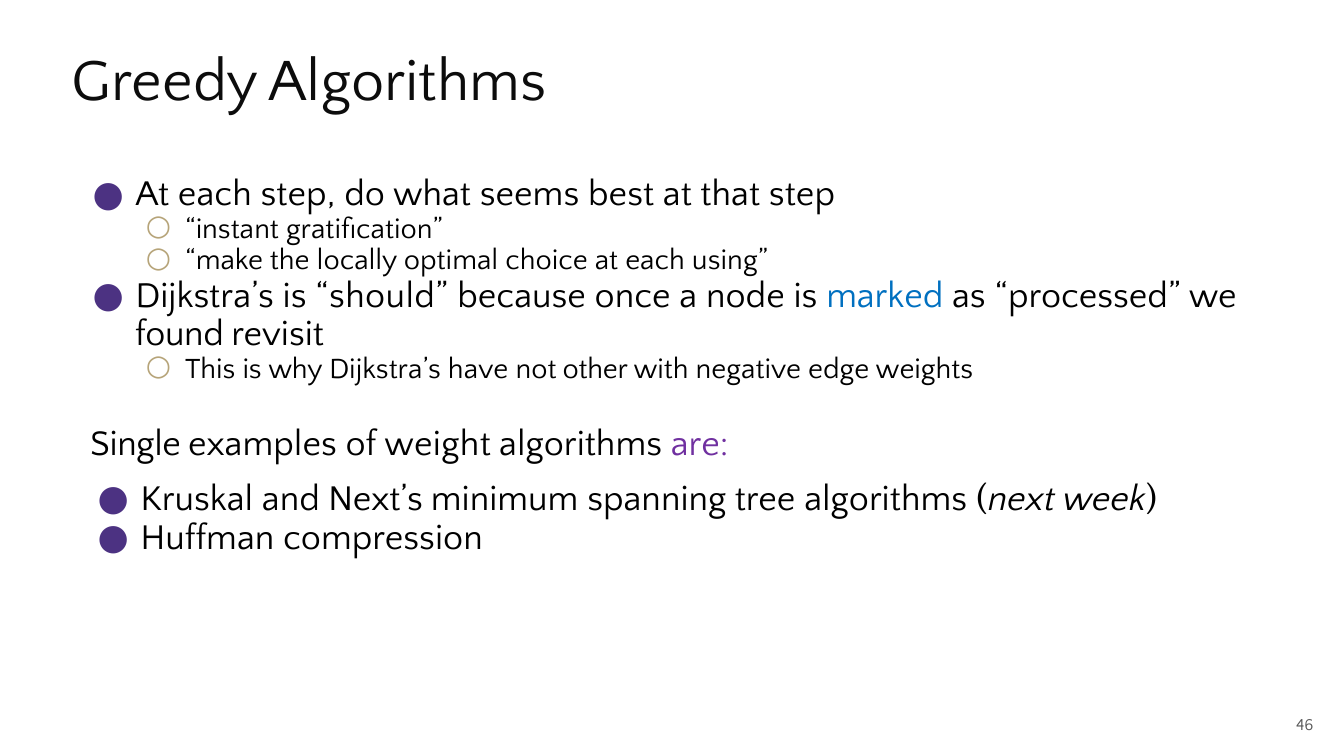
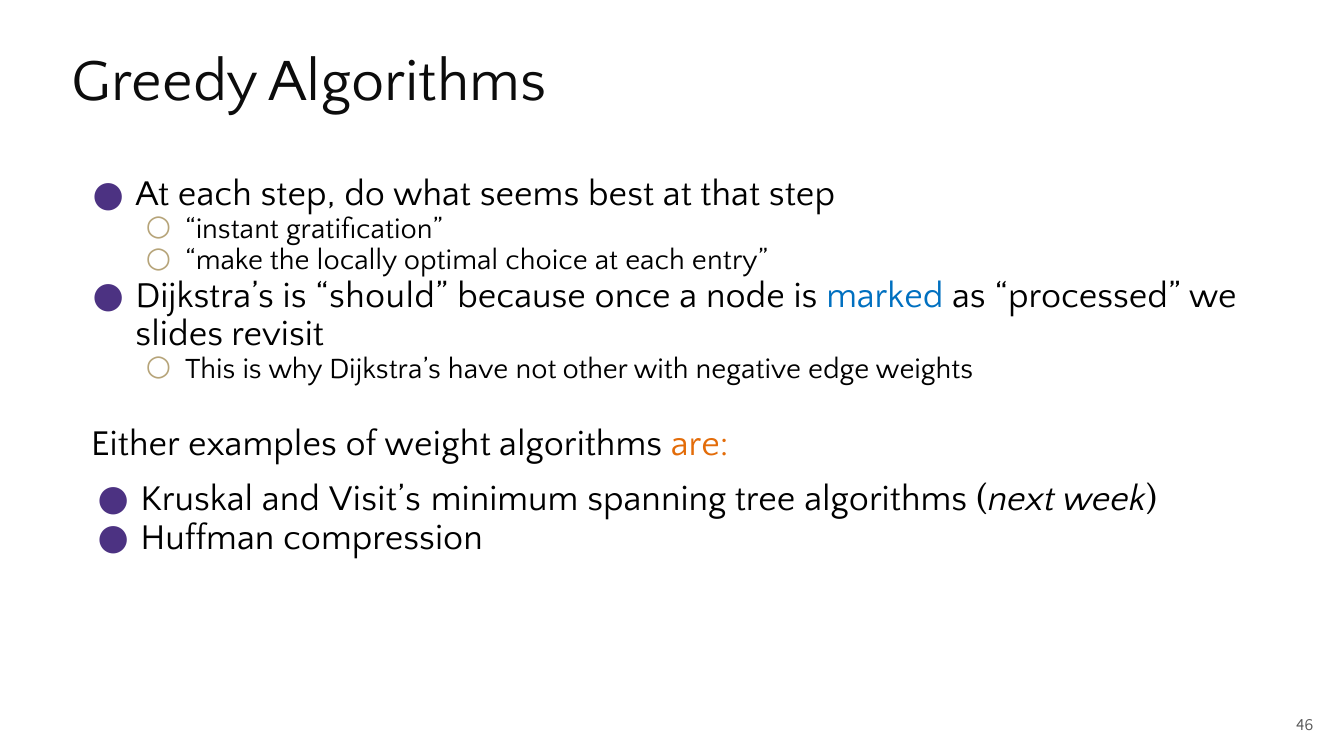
using: using -> entry (730, 260)
found: found -> slides (179, 334)
Single: Single -> Either (135, 444)
are colour: purple -> orange (700, 444)
Next’s: Next’s -> Visit’s (375, 499)
